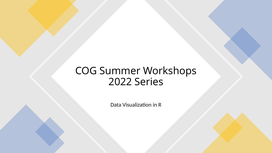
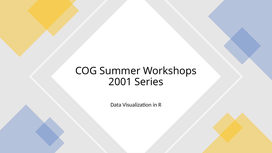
2022: 2022 -> 2001 (120, 82)
